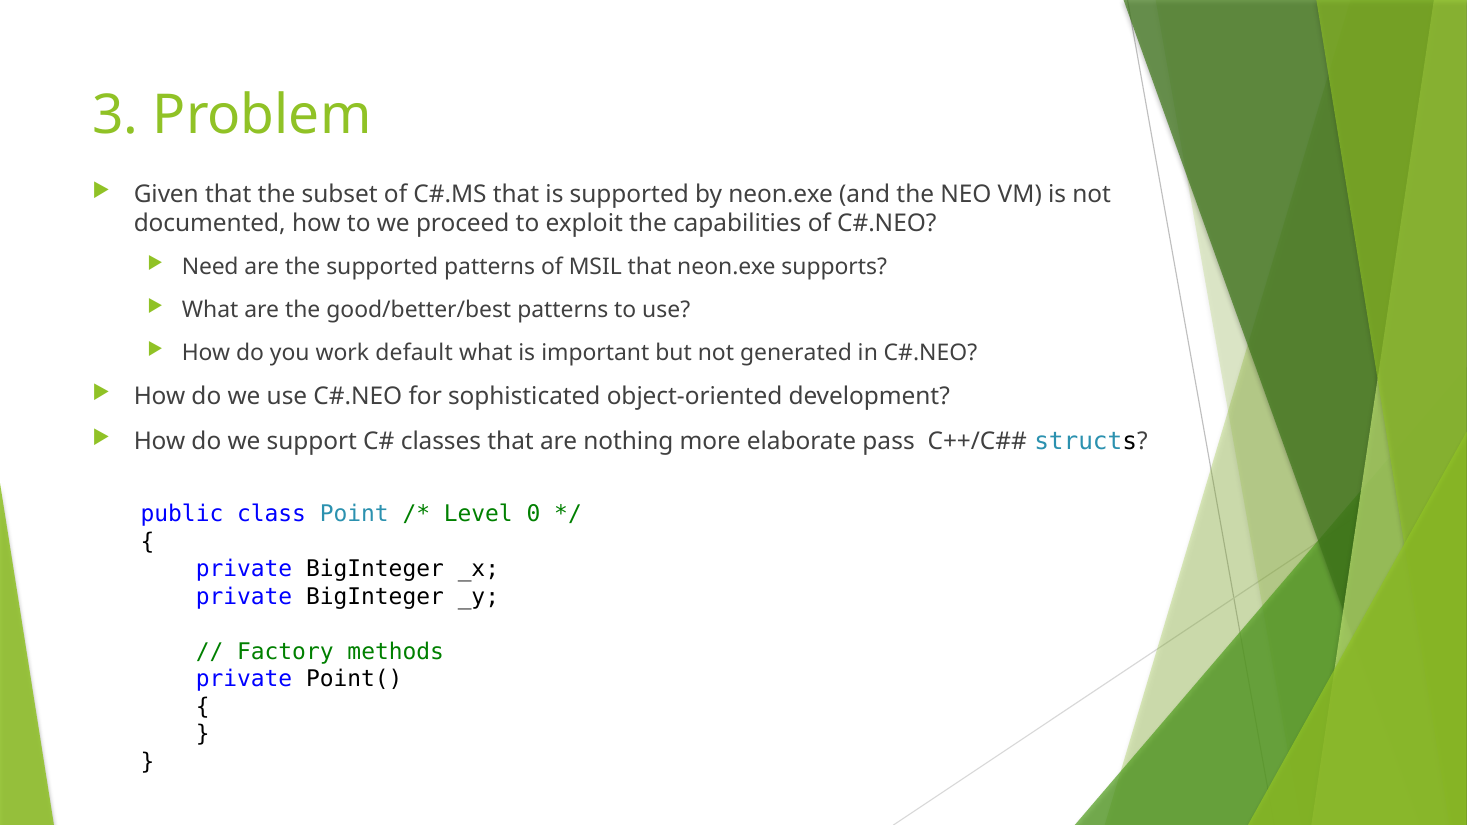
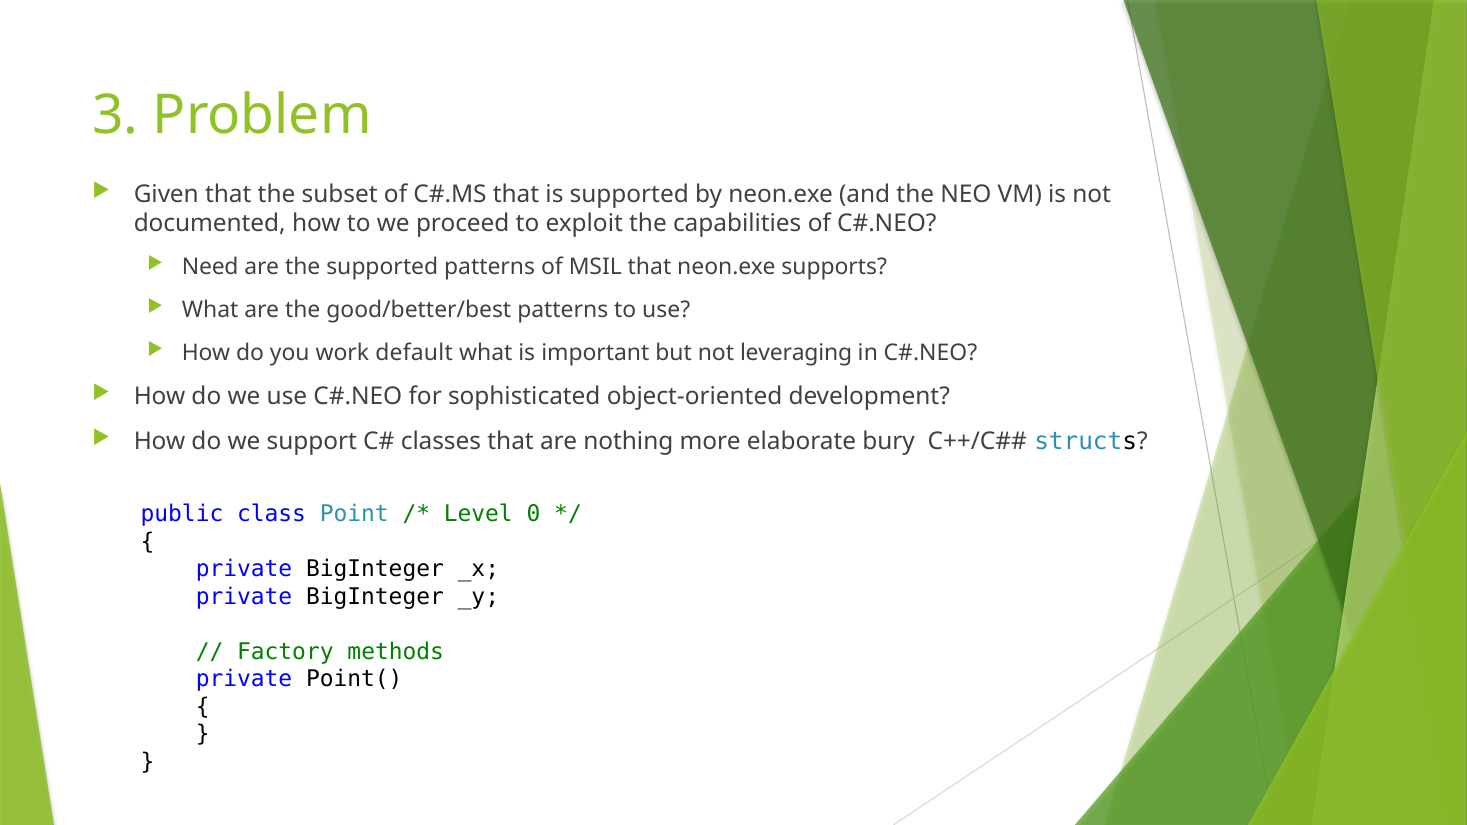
generated: generated -> leveraging (796, 353)
pass: pass -> bury (889, 441)
